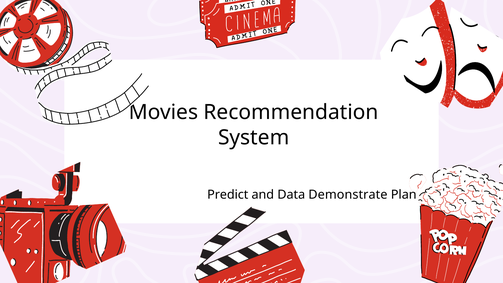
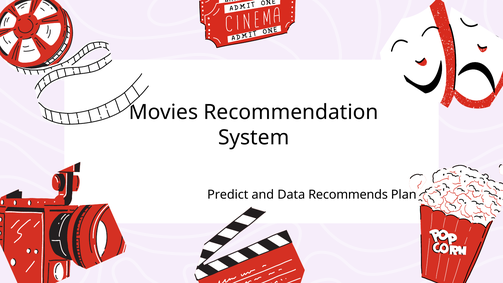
Demonstrate: Demonstrate -> Recommends (348, 195)
